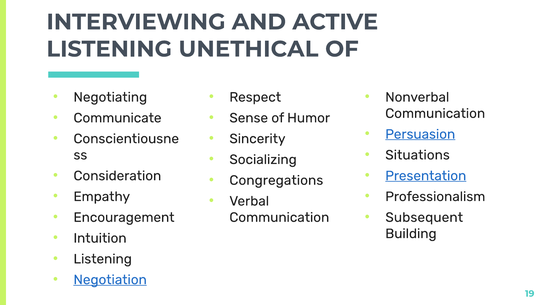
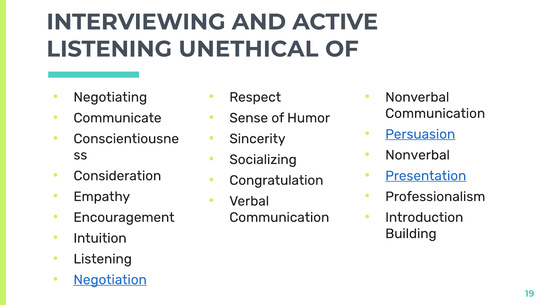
Situations: Situations -> Nonverbal (418, 155)
Congregations: Congregations -> Congratulation (276, 180)
Subsequent: Subsequent -> Introduction (424, 217)
